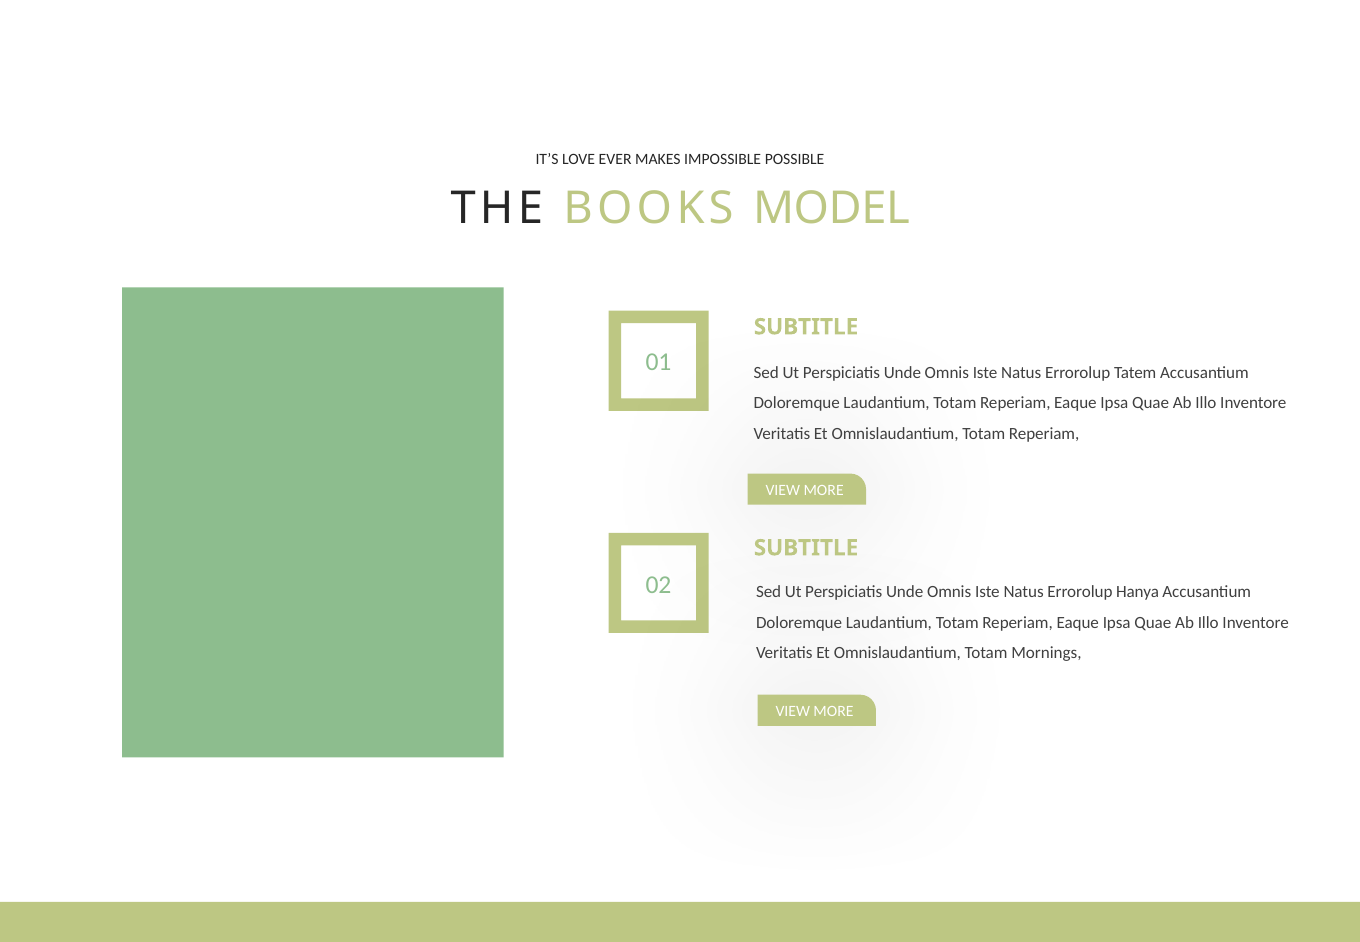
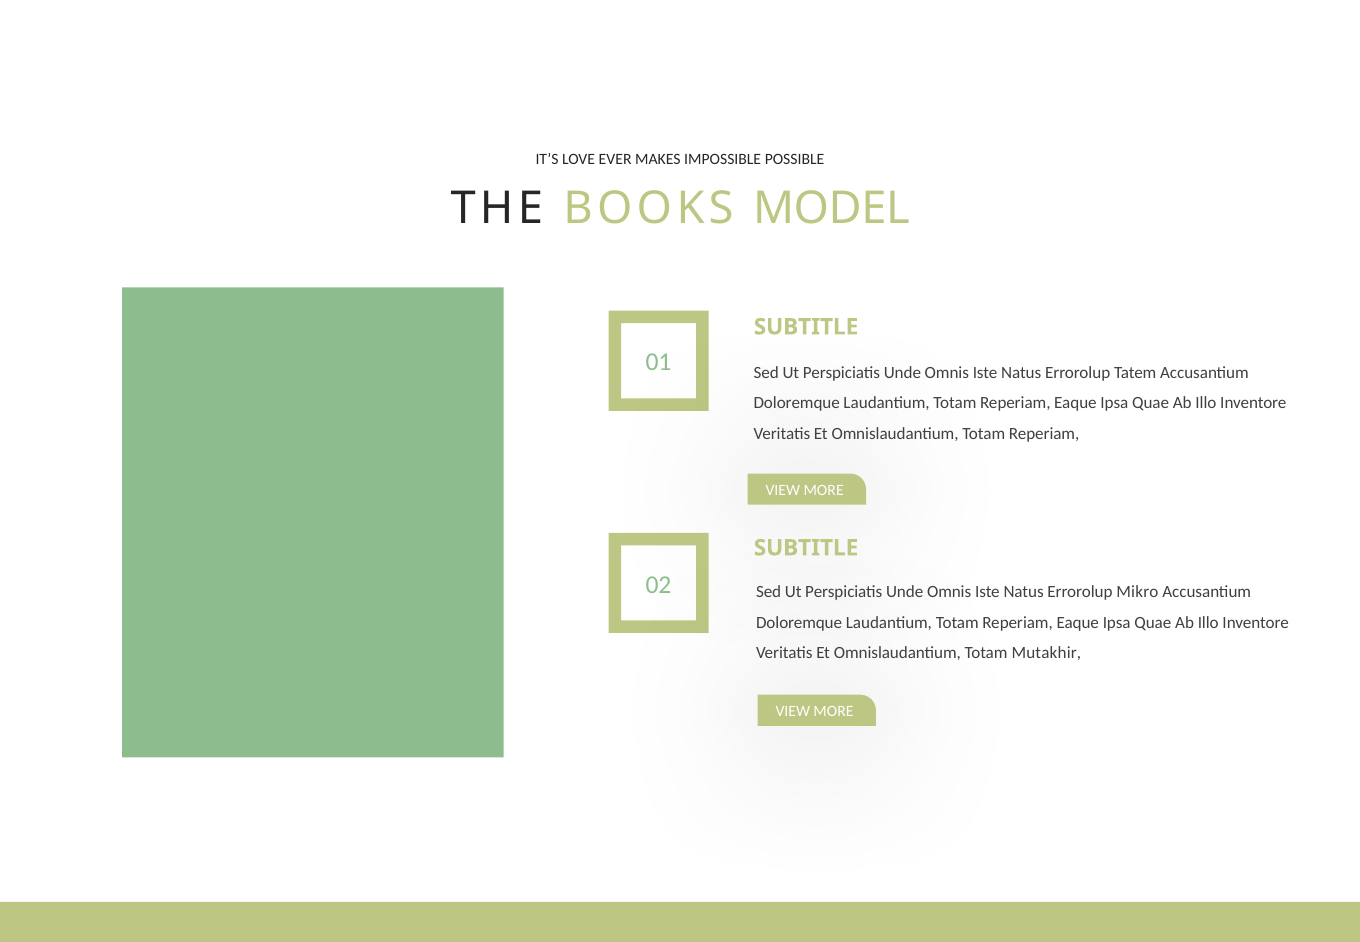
Hanya: Hanya -> Mikro (1137, 592)
Mornings: Mornings -> Mutakhir (1046, 653)
